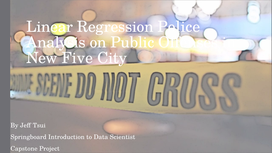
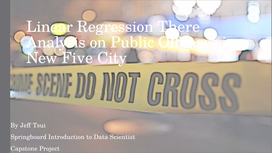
Police: Police -> There (179, 27)
